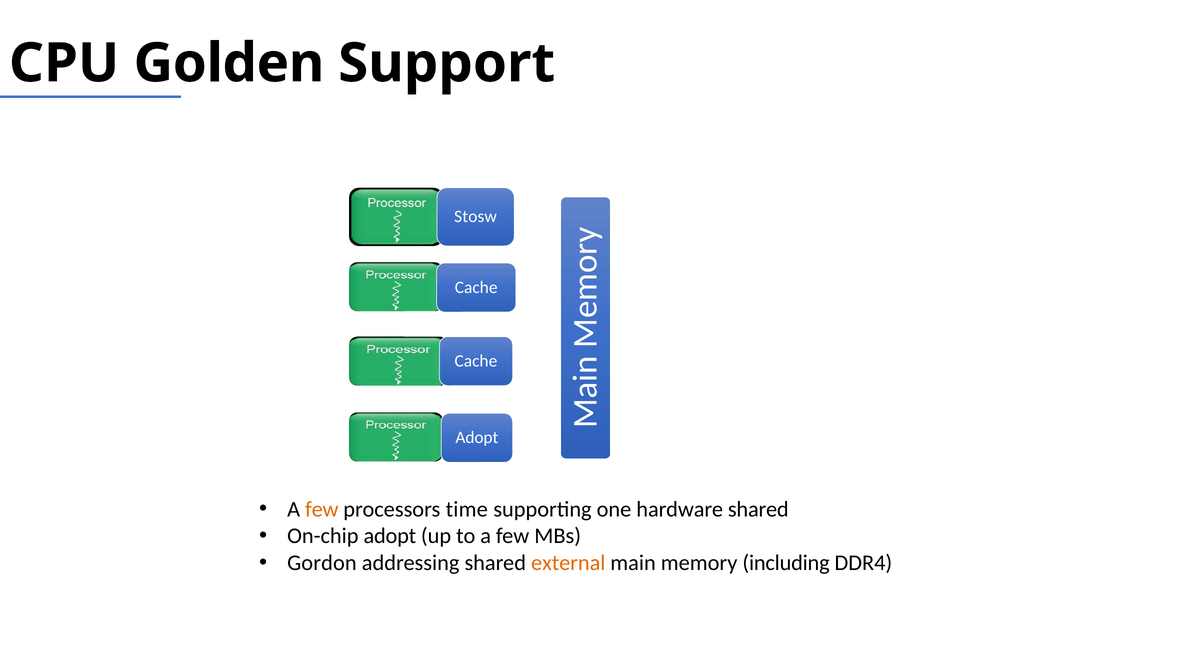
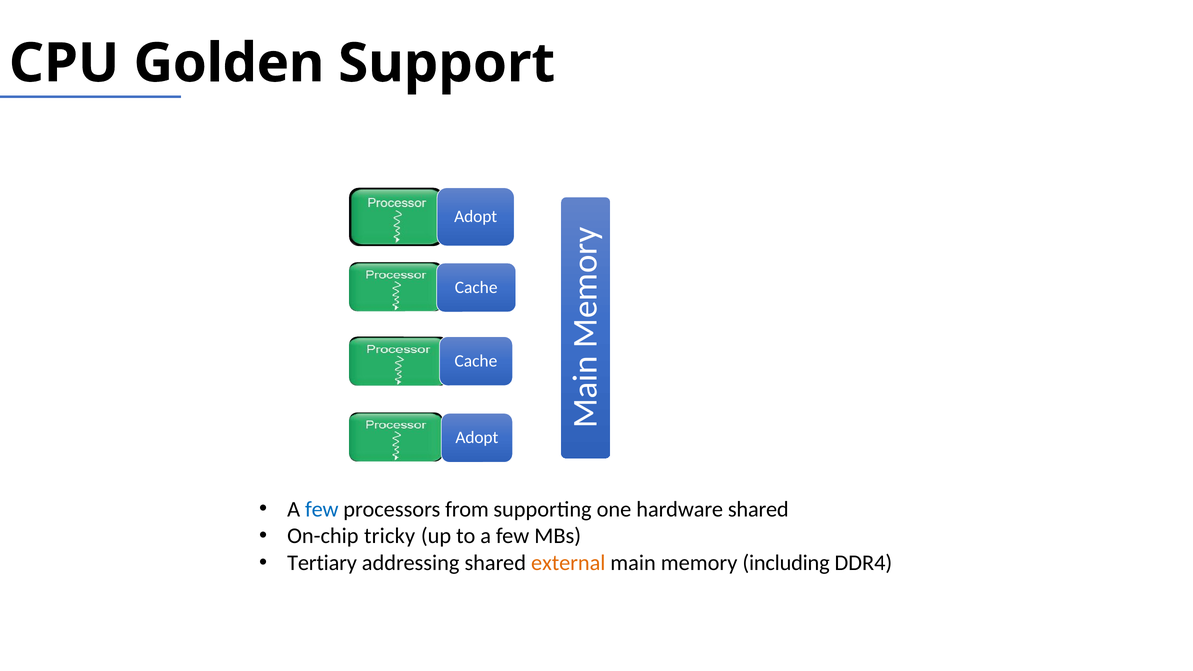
Stosw: Stosw -> Adopt (476, 217)
few colour: orange -> blue (322, 509)
time: time -> from (467, 509)
On-chip adopt: adopt -> tricky (390, 536)
Gordon: Gordon -> Tertiary (322, 563)
